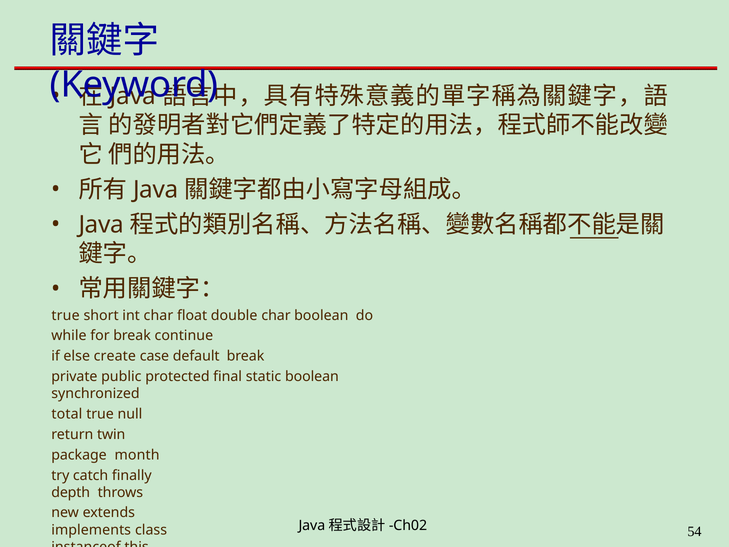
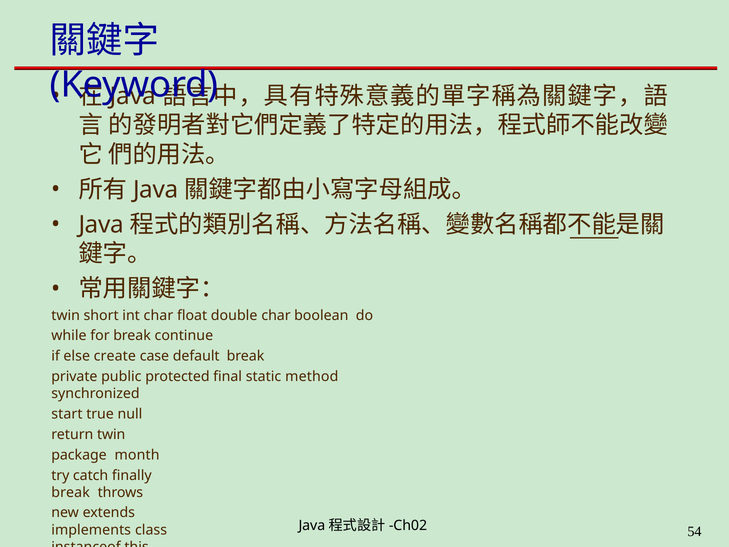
true: true -> twin (66, 315)
static boolean: boolean -> method (312, 376)
total: total -> start (67, 414)
depth: depth -> break (71, 492)
